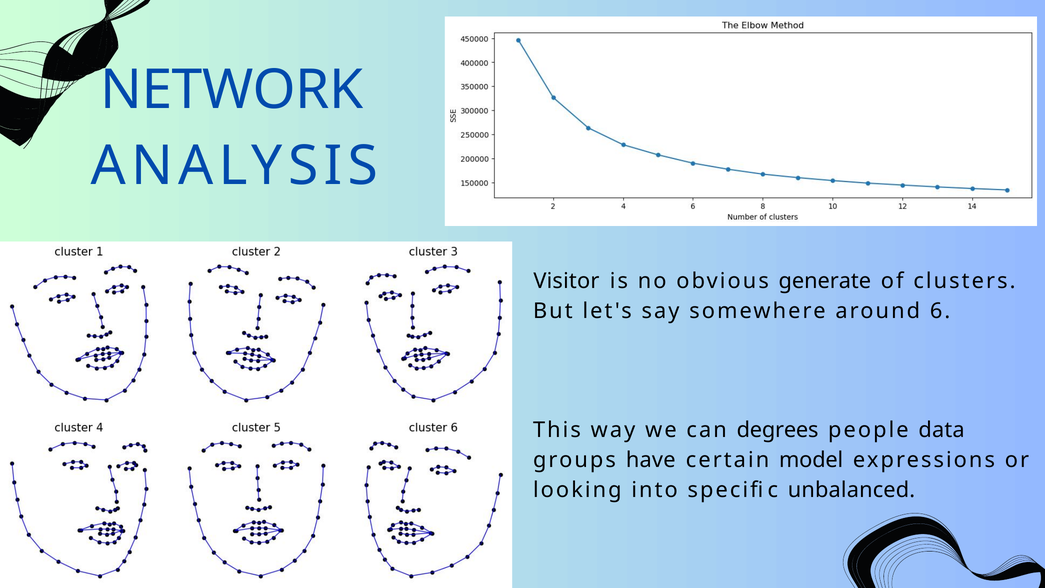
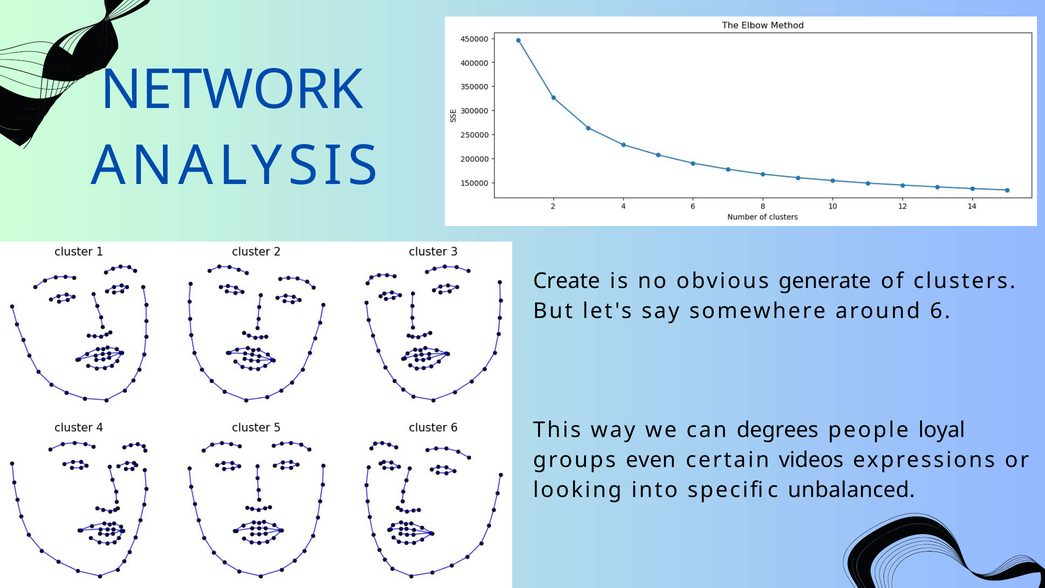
Visitor: Visitor -> Create (567, 281)
data: data -> loyal (942, 430)
have: have -> even (651, 460)
model: model -> videos (811, 460)
